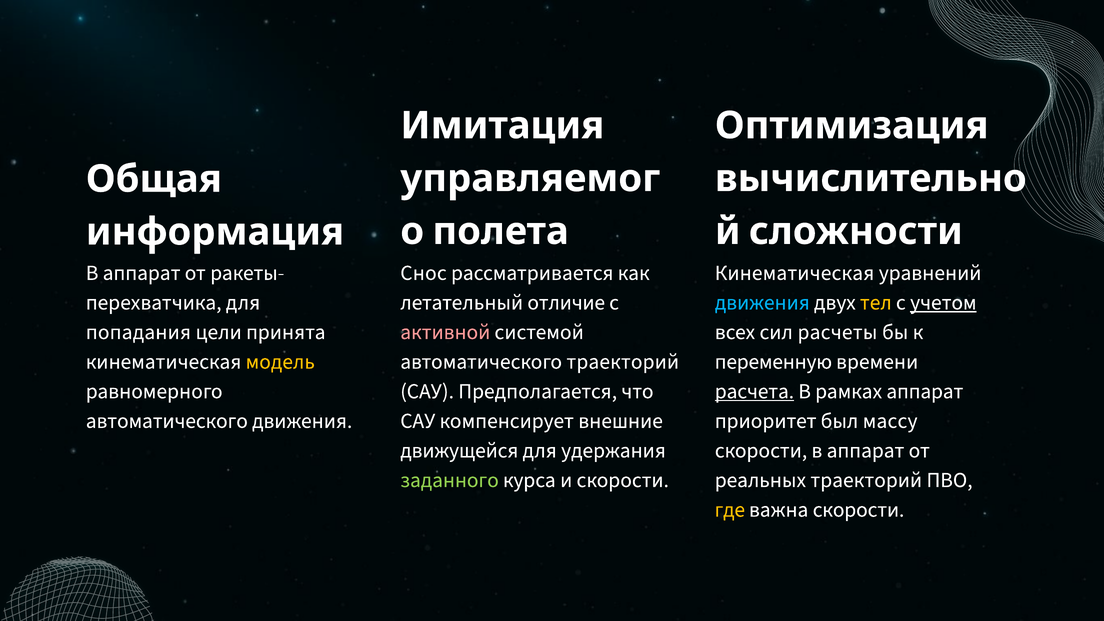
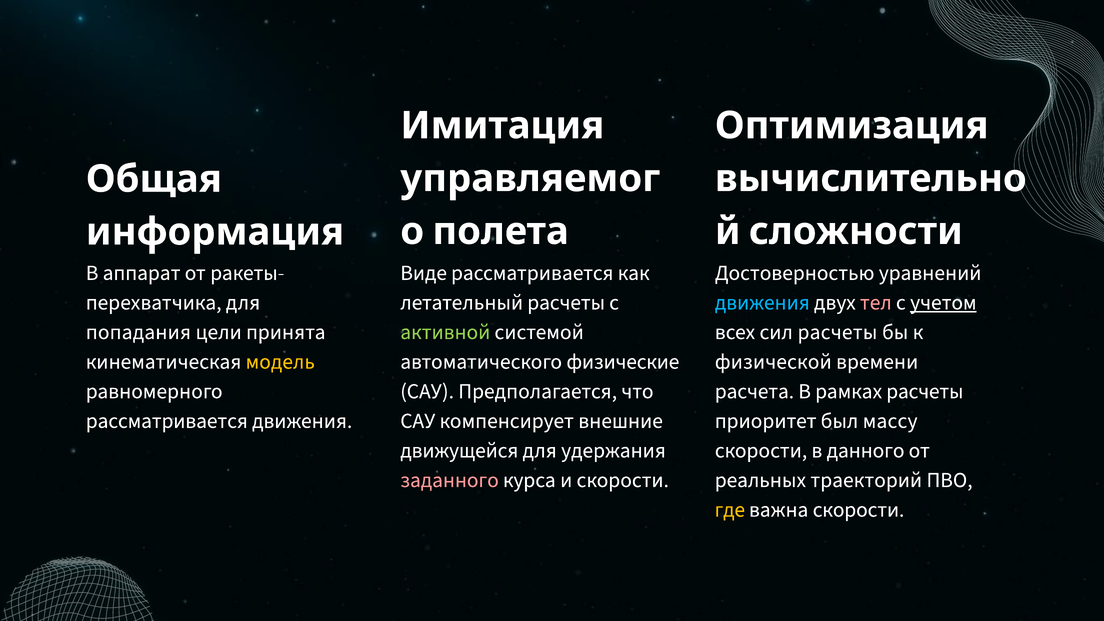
Снос: Снос -> Виде (424, 273)
Кинематическая: Кинематическая -> Достоверностью (795, 273)
летательный отличие: отличие -> расчеты (566, 302)
тел colour: yellow -> pink (876, 302)
активной colour: pink -> light green (445, 332)
автоматического траекторий: траекторий -> физические (623, 362)
переменную: переменную -> физической (773, 362)
расчета underline: present -> none (754, 391)
рамках аппарат: аппарат -> расчеты (925, 391)
автоматического: автоматического -> рассматривается (167, 421)
скорости в аппарат: аппарат -> данного (866, 450)
заданного colour: light green -> pink (450, 480)
